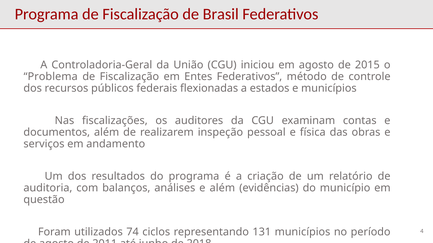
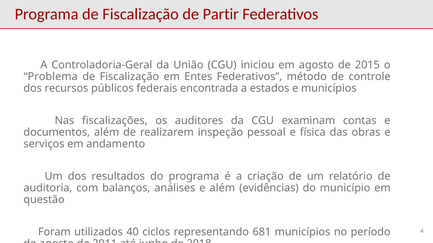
Brasil: Brasil -> Partir (221, 14)
flexionadas: flexionadas -> encontrada (209, 88)
74: 74 -> 40 (133, 232)
131: 131 -> 681 (262, 232)
